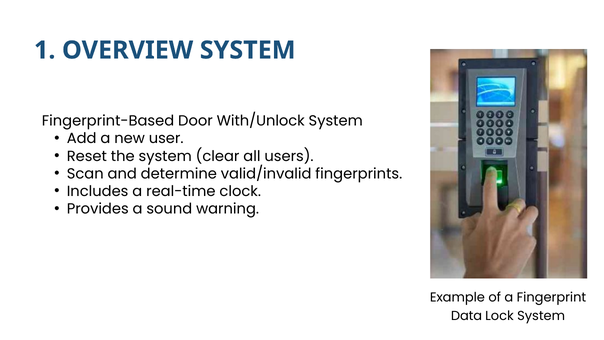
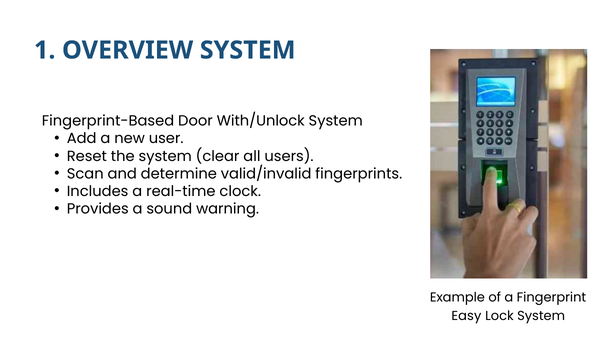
Data: Data -> Easy (466, 315)
